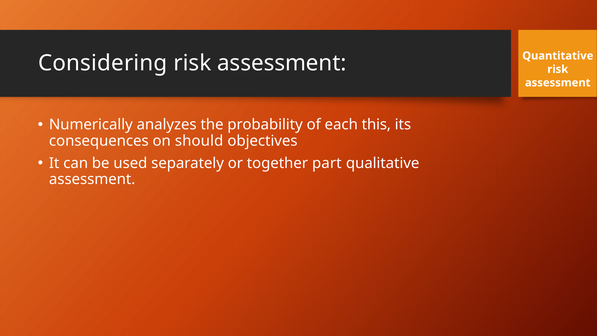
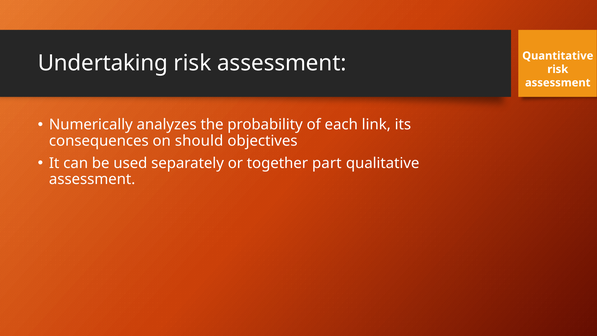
Considering: Considering -> Undertaking (103, 63)
this: this -> link (376, 125)
